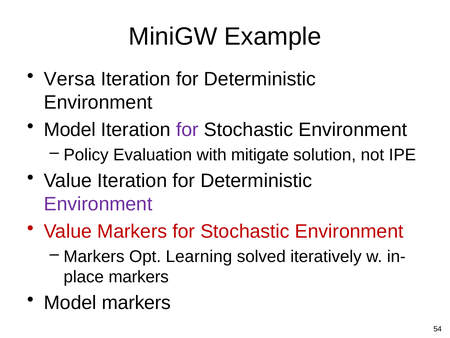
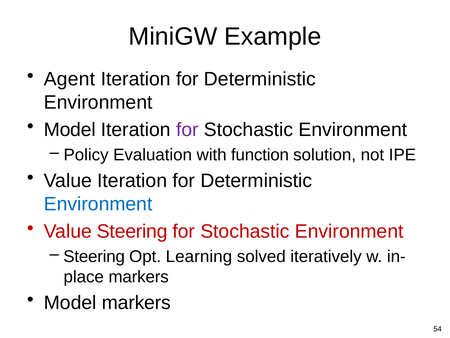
Versa: Versa -> Agent (70, 79)
mitigate: mitigate -> function (260, 155)
Environment colour: purple -> blue (98, 204)
Value Markers: Markers -> Steering (132, 231)
Markers: Markers -> Steering (94, 256)
